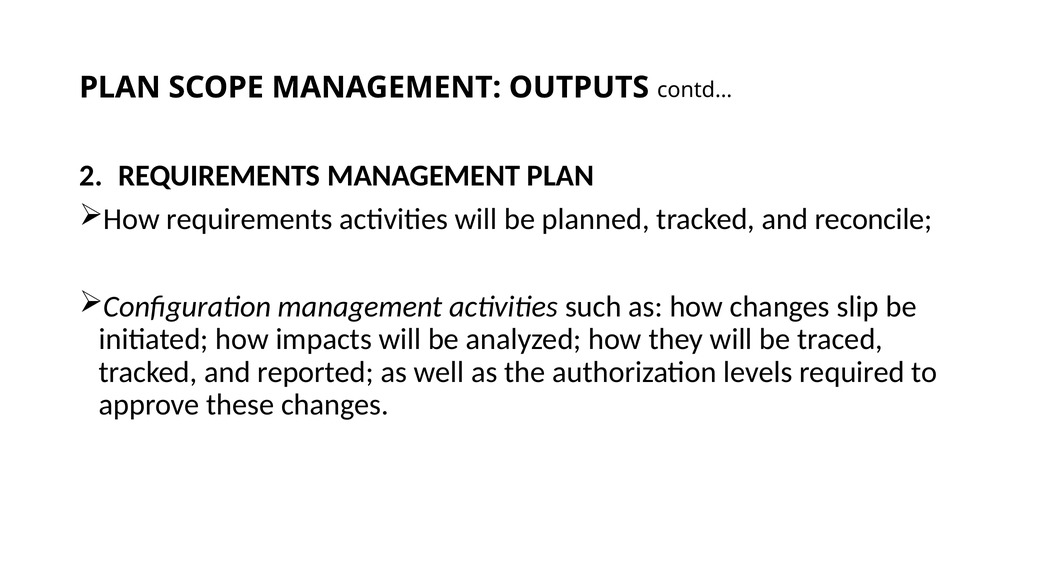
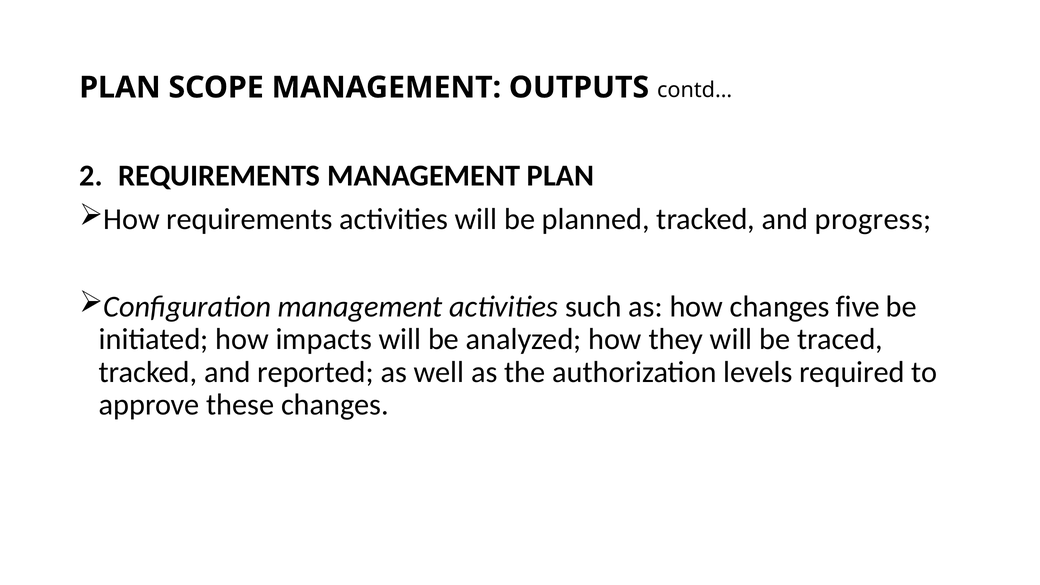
reconcile: reconcile -> progress (873, 219)
slip: slip -> five (858, 307)
